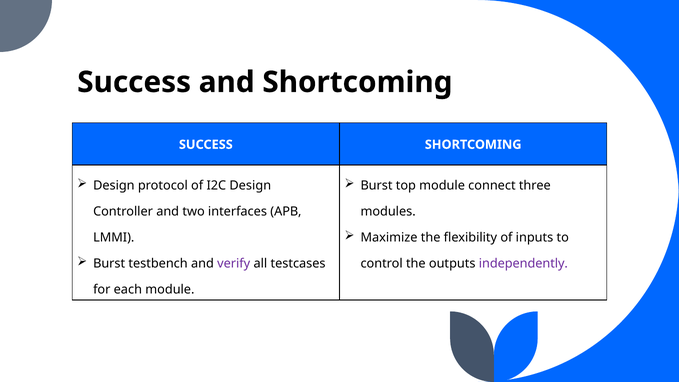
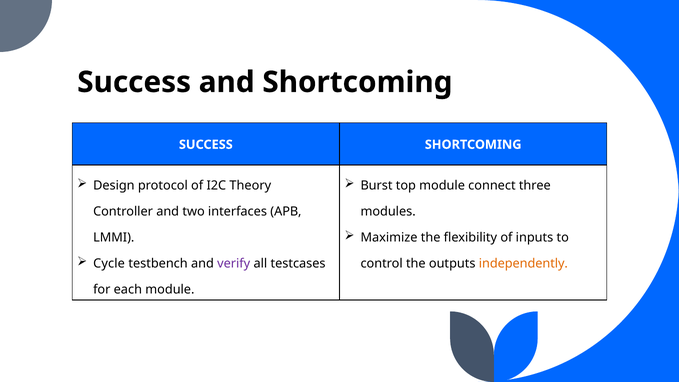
I2C Design: Design -> Theory (250, 186)
Burst: Burst -> Cycle (109, 263)
independently colour: purple -> orange (523, 263)
